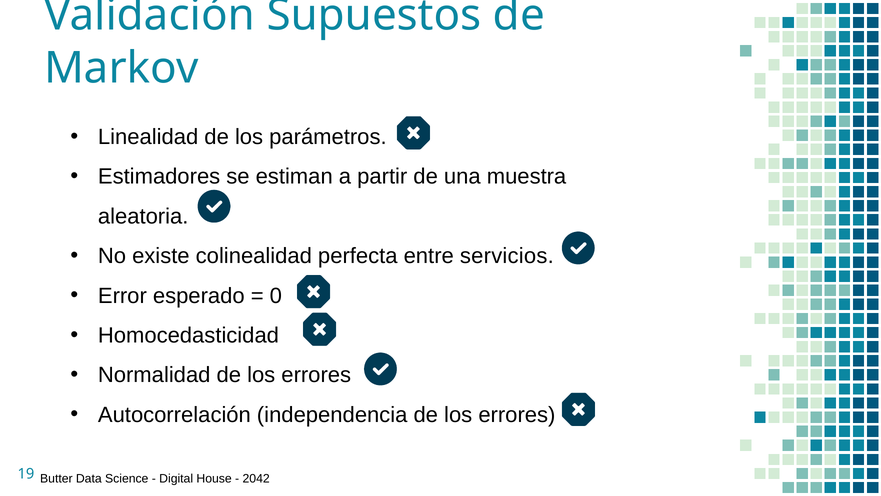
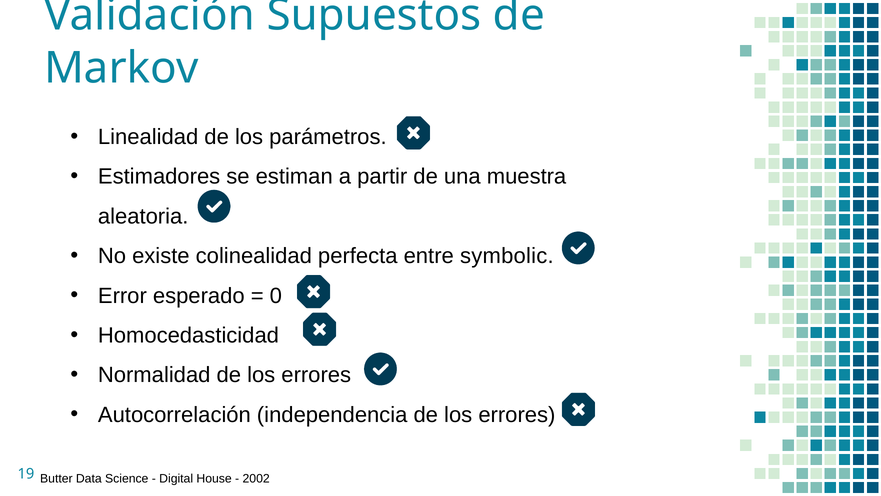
servicios: servicios -> symbolic (507, 256)
2042: 2042 -> 2002 (256, 478)
